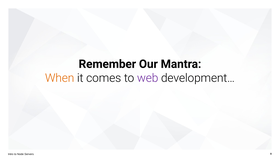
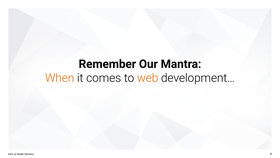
web colour: purple -> orange (148, 78)
